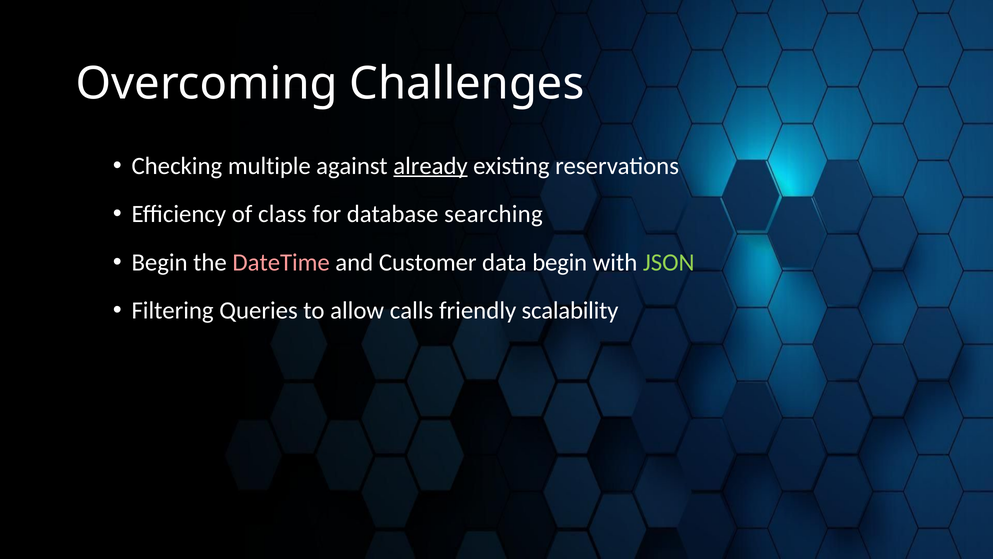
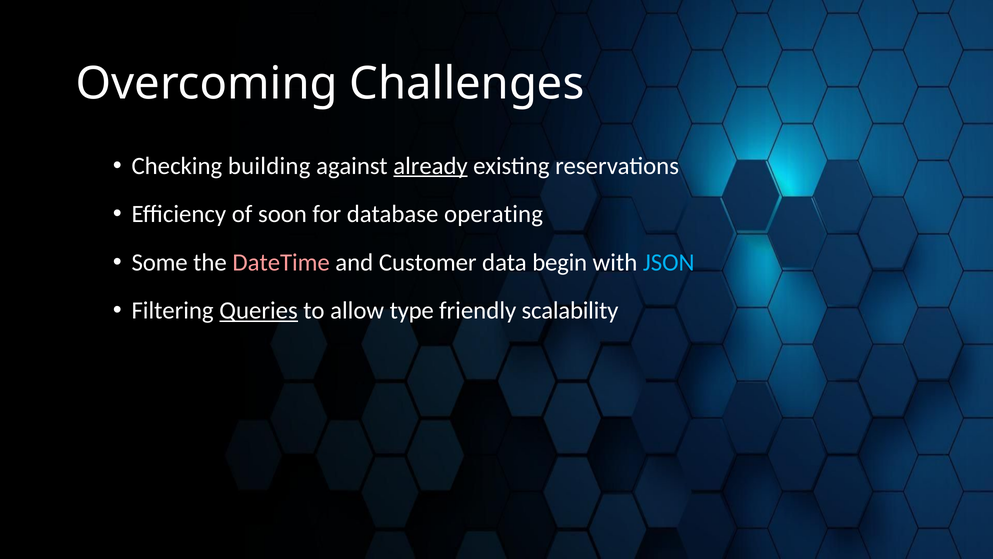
multiple: multiple -> building (269, 166)
class: class -> soon (282, 214)
searching: searching -> operating (494, 214)
Begin: Begin -> Some (160, 262)
JSON colour: light green -> light blue (669, 262)
Queries underline: none -> present (259, 311)
calls: calls -> type (412, 311)
